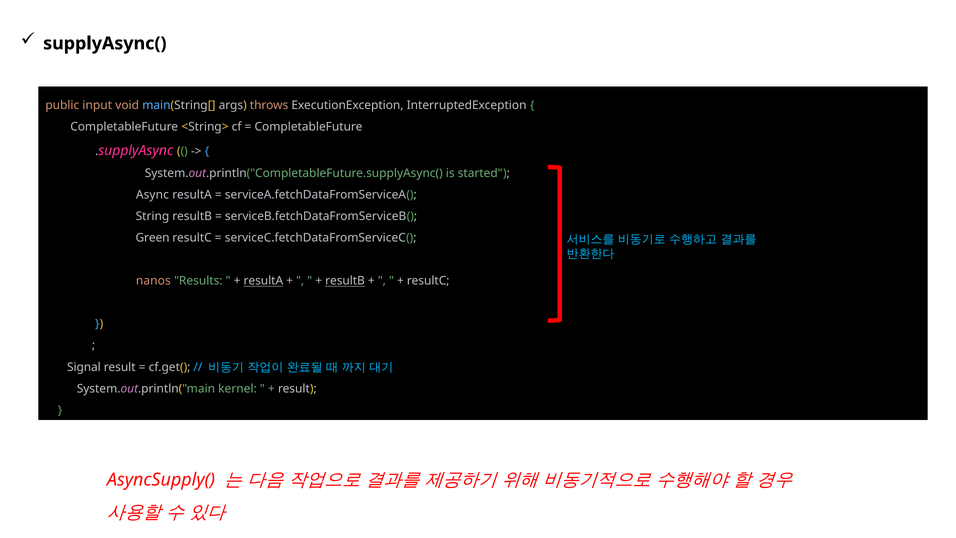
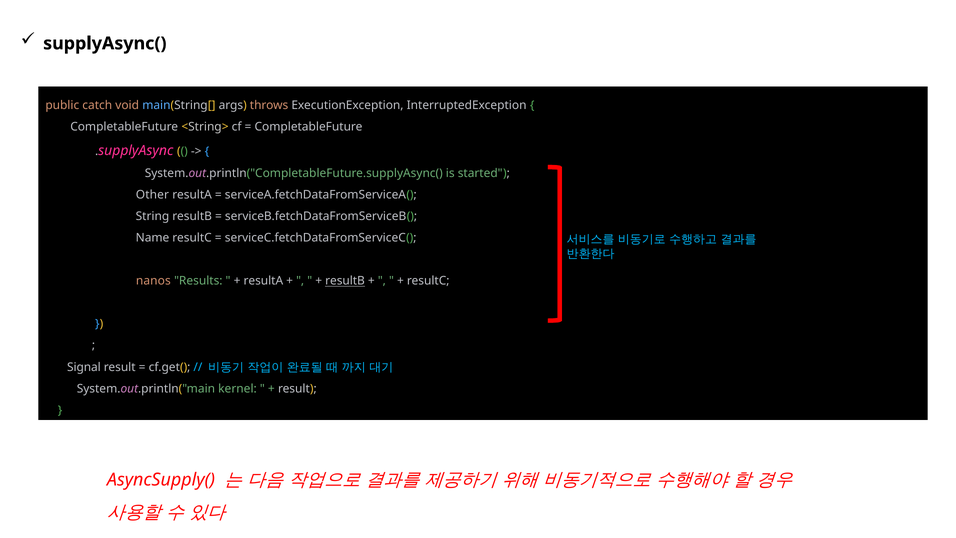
input: input -> catch (97, 105)
Async: Async -> Other (152, 195)
Green: Green -> Name (152, 238)
resultA underline: present -> none (263, 281)
